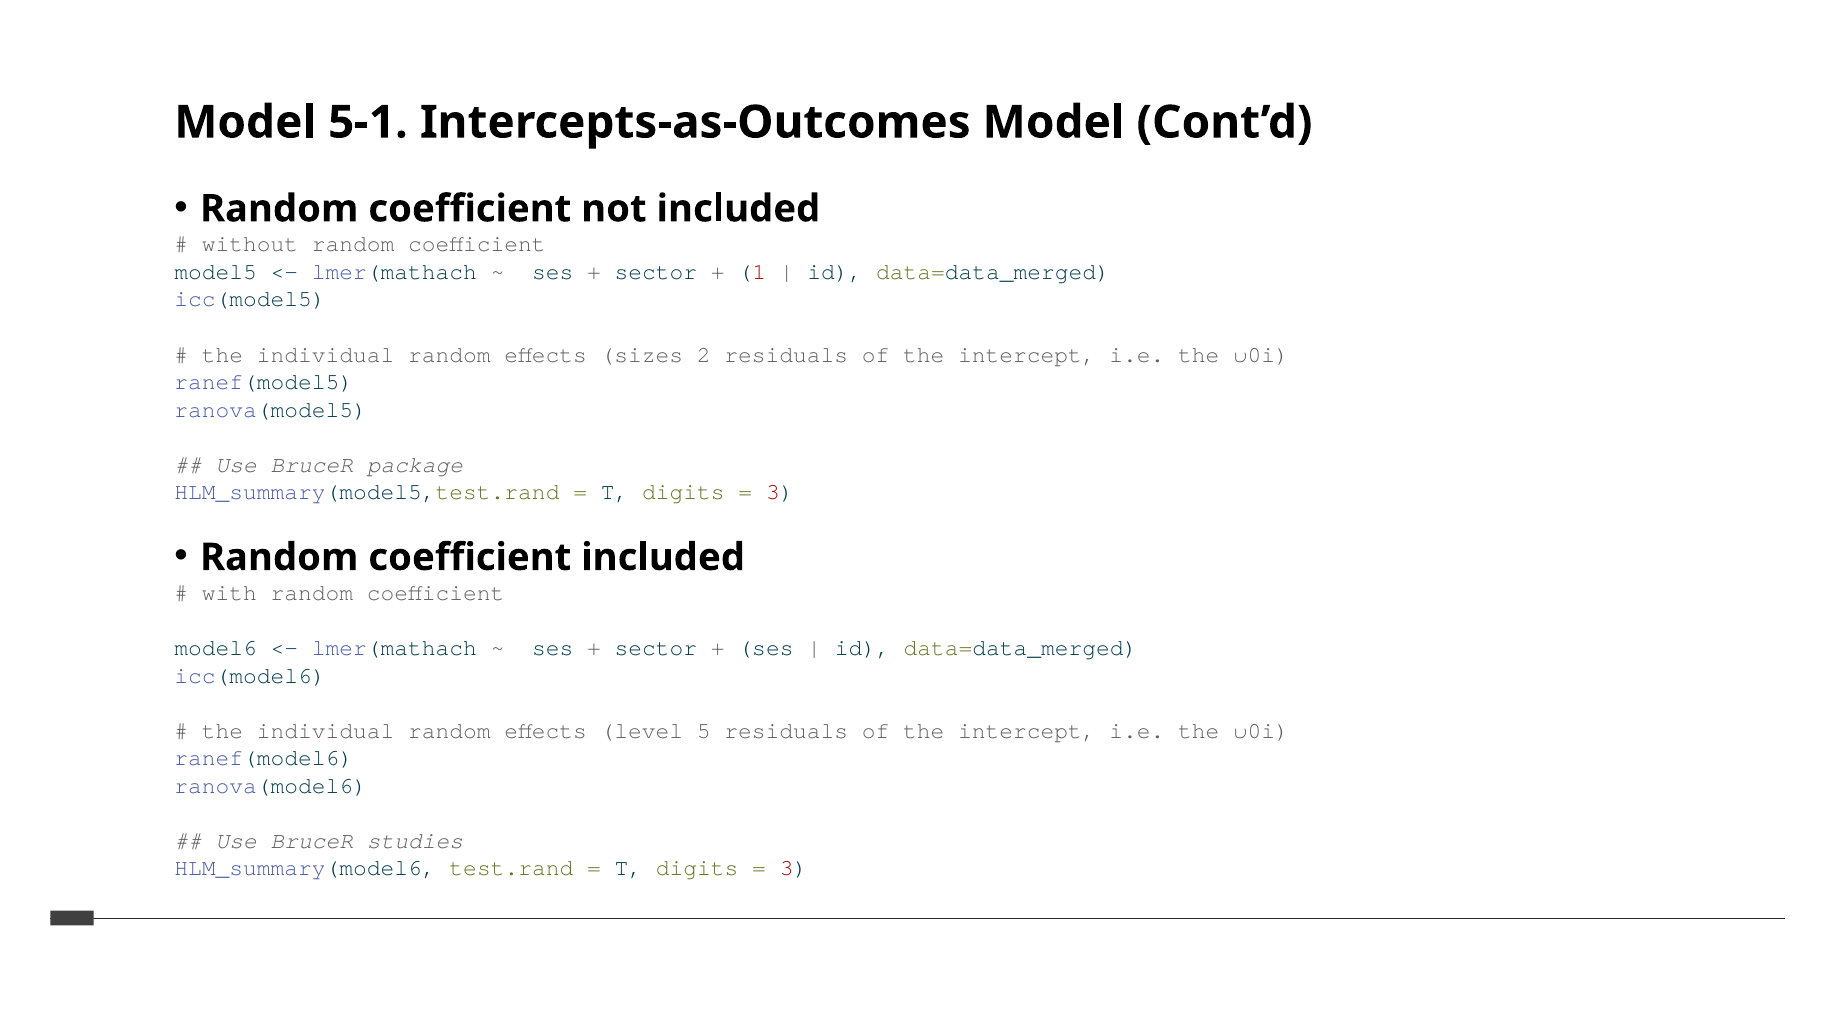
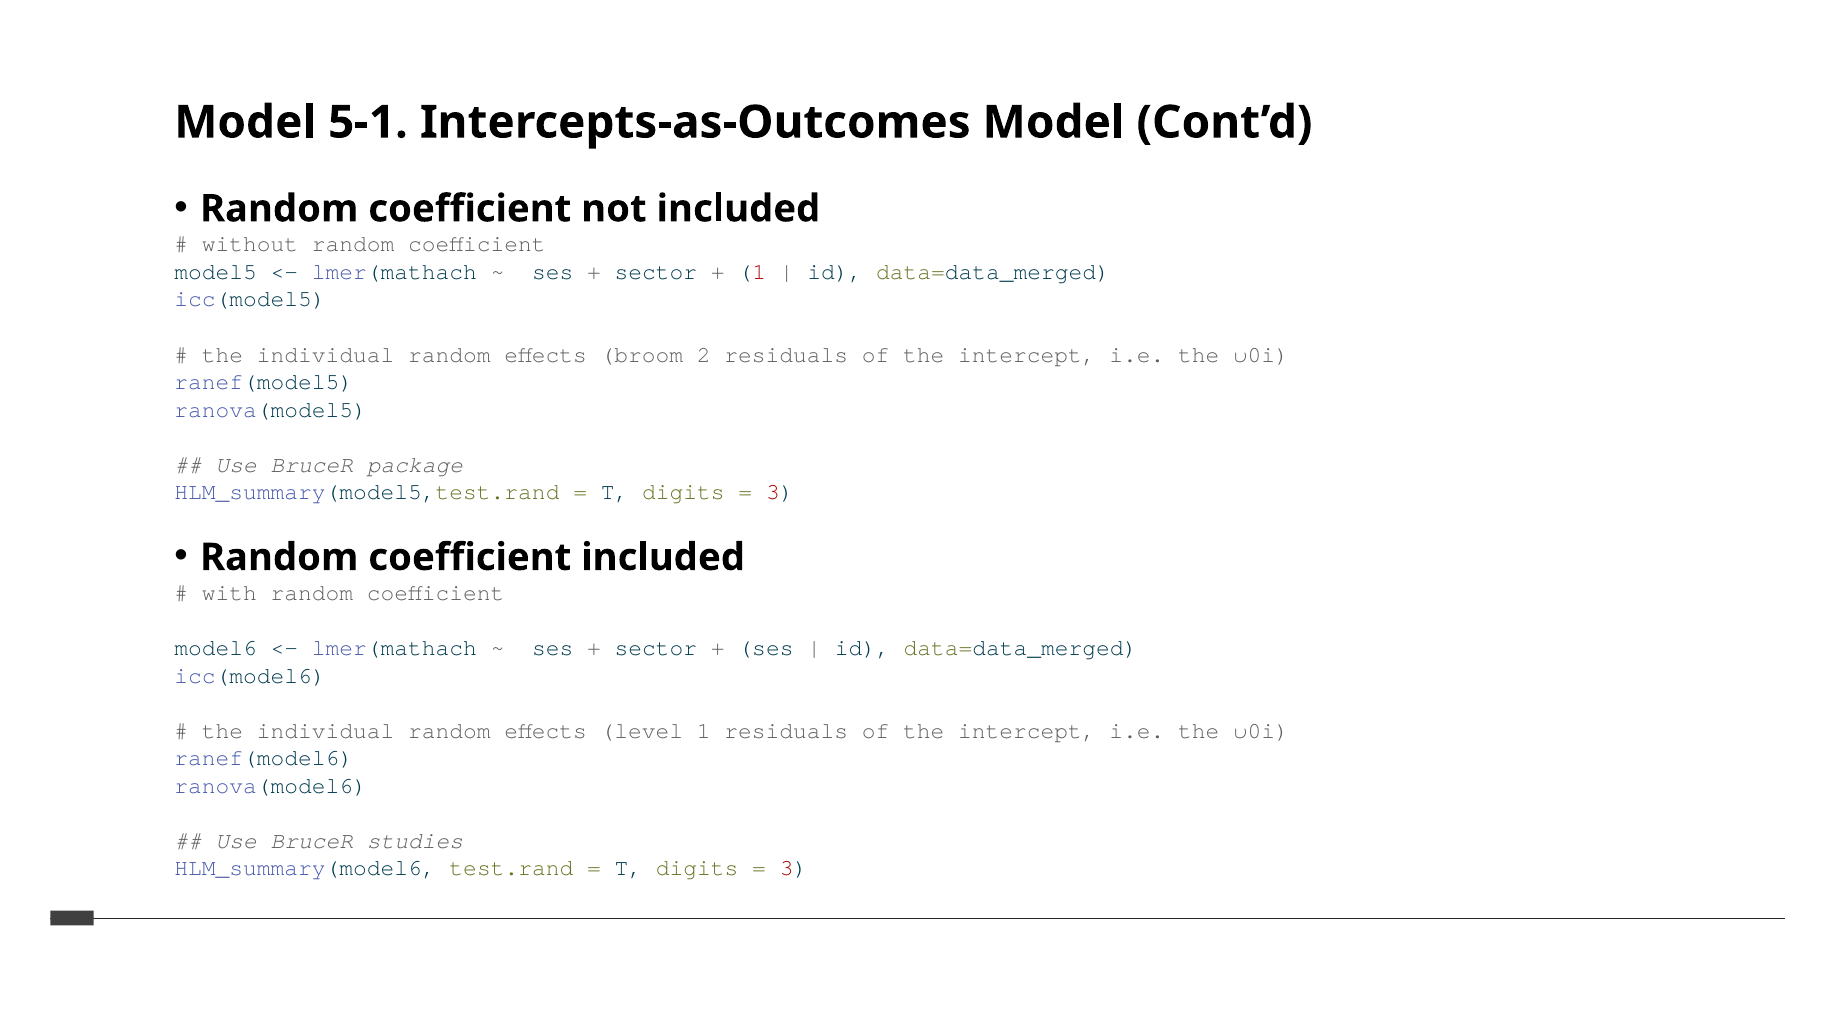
sizes: sizes -> broom (642, 355)
level 5: 5 -> 1 (704, 731)
